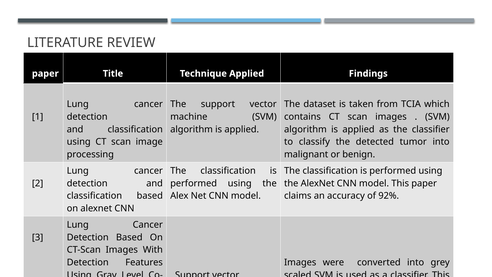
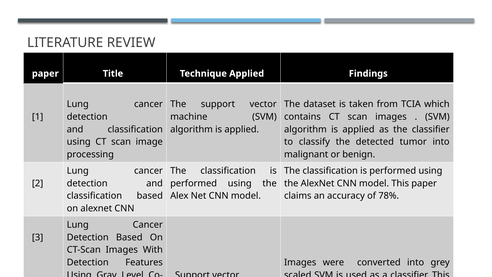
92%: 92% -> 78% (389, 196)
